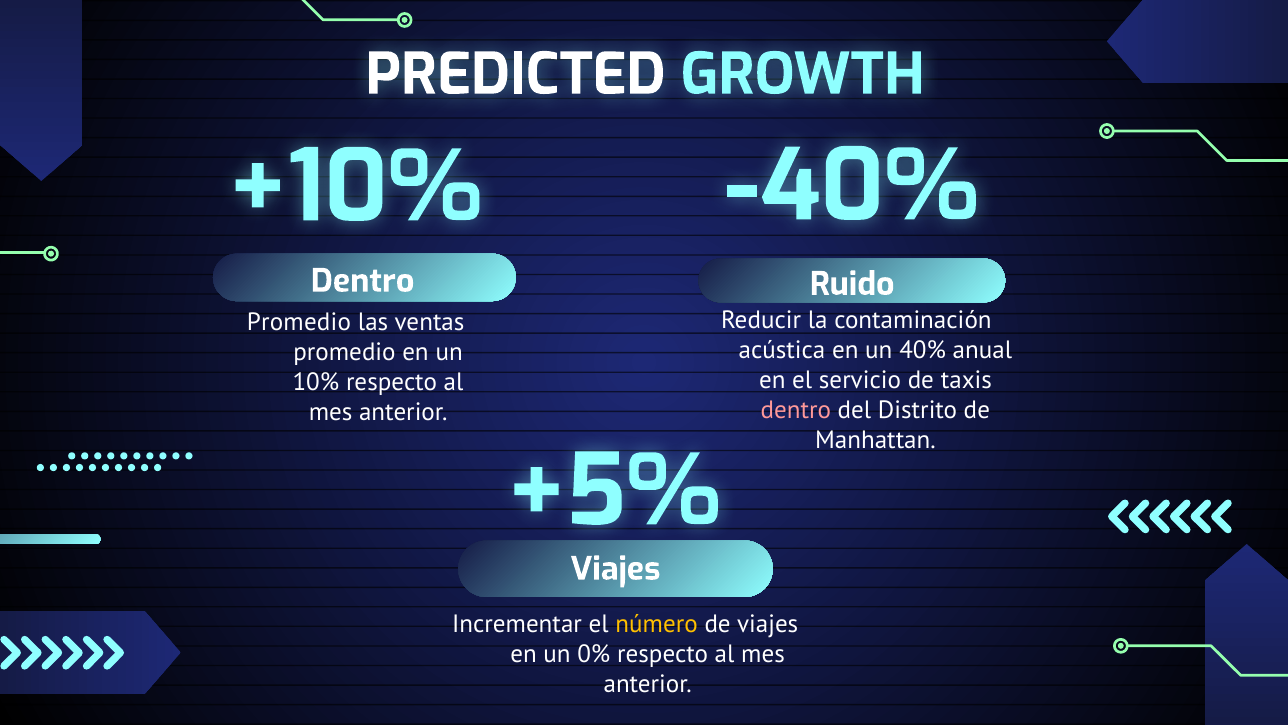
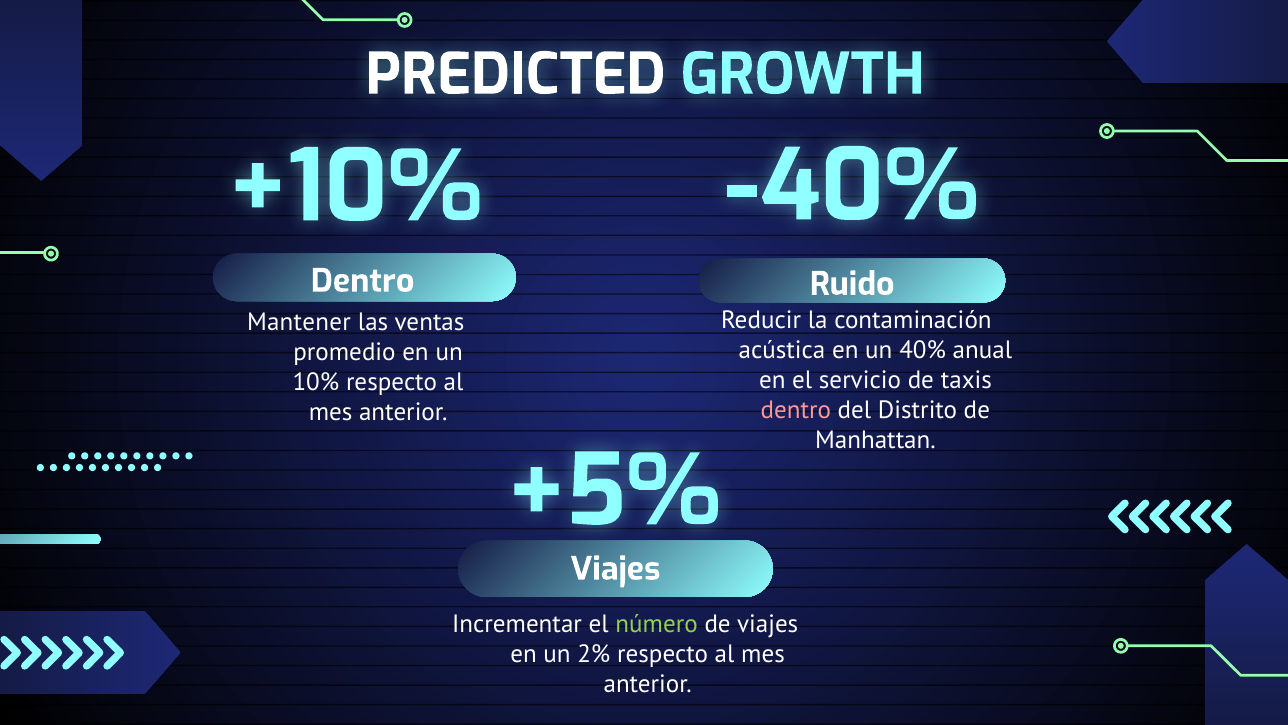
Promedio: Promedio -> Mantener (299, 322)
número colour: yellow -> light green (657, 624)
0%: 0% -> 2% (594, 654)
